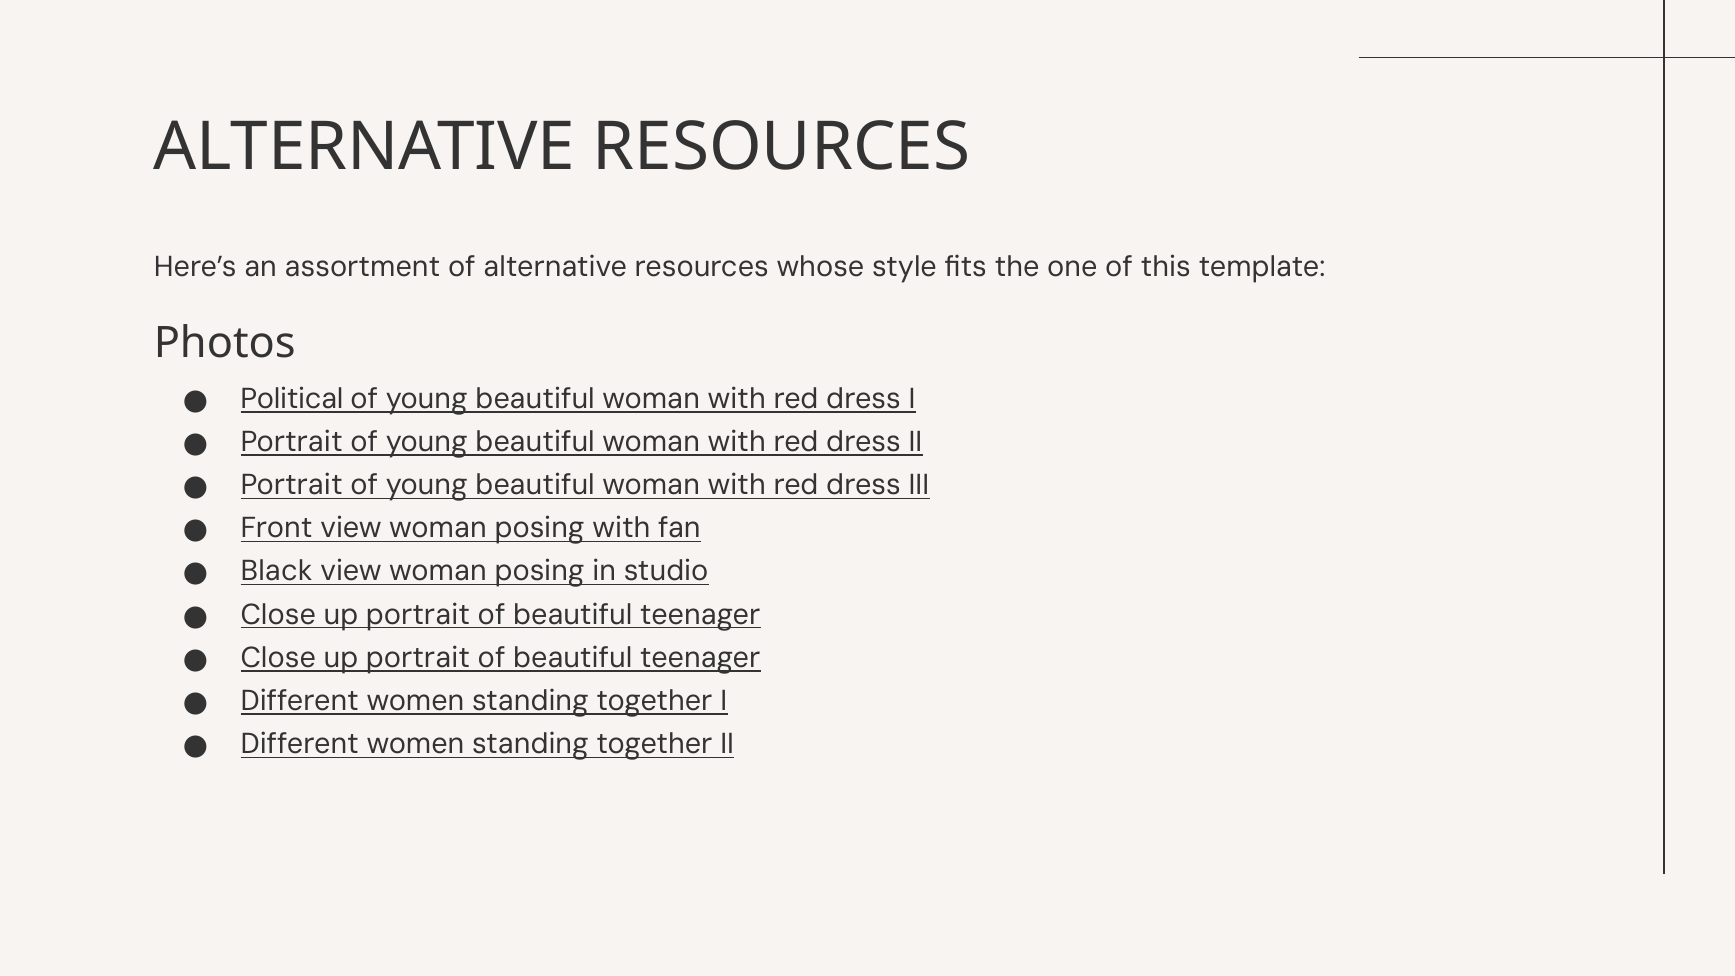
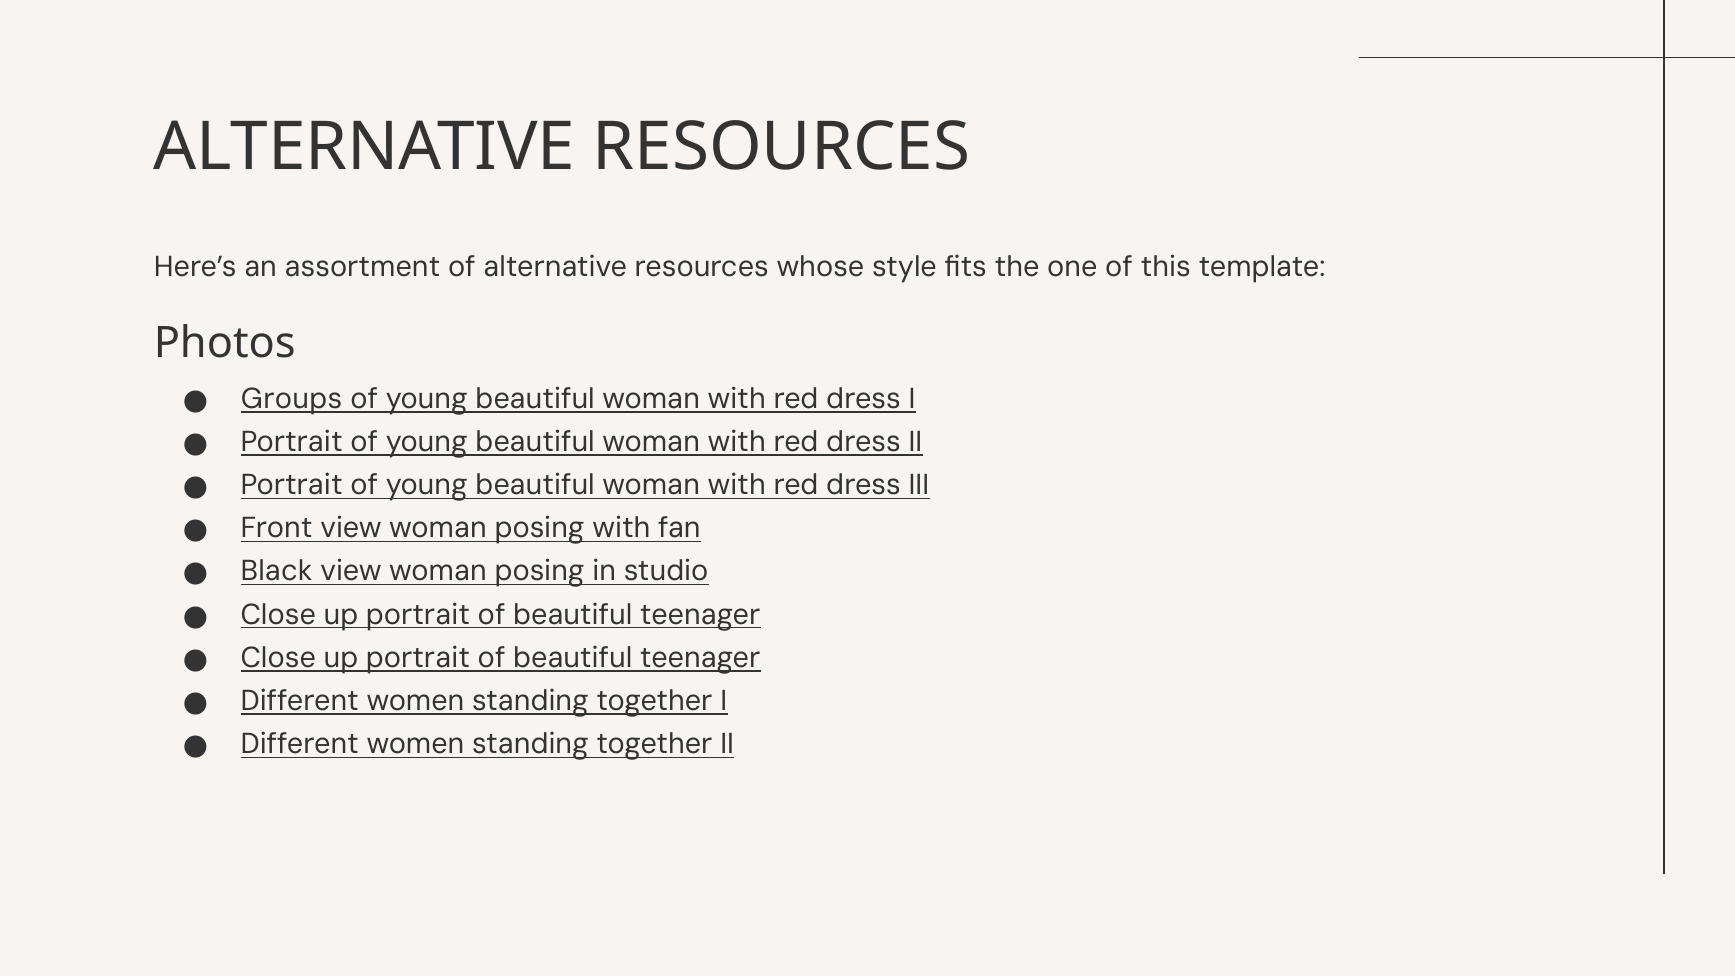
Political: Political -> Groups (292, 399)
